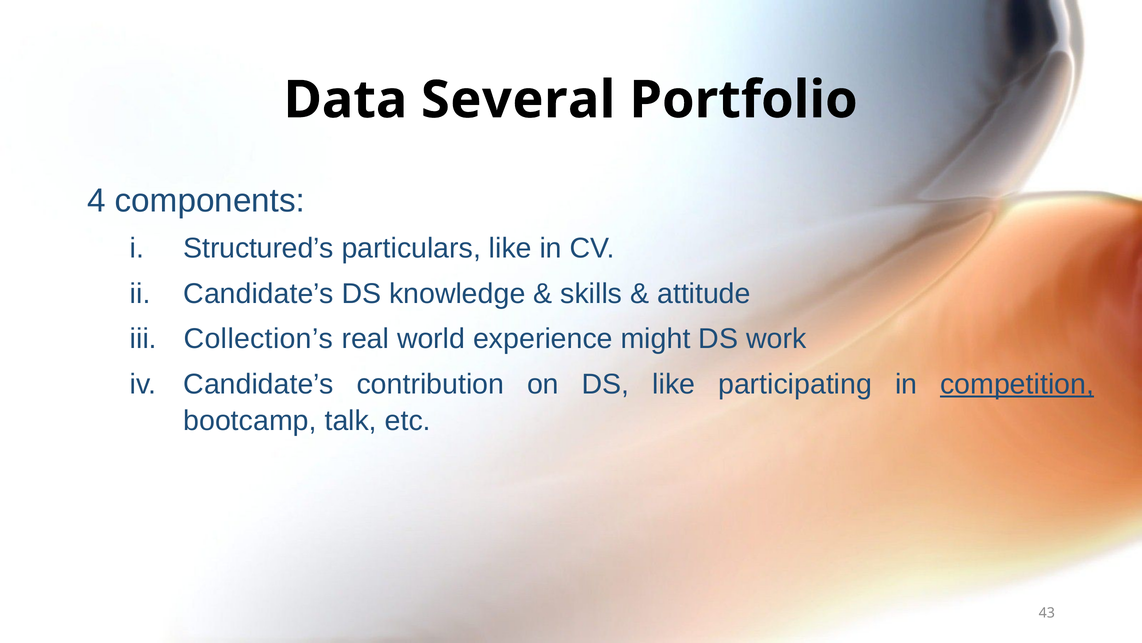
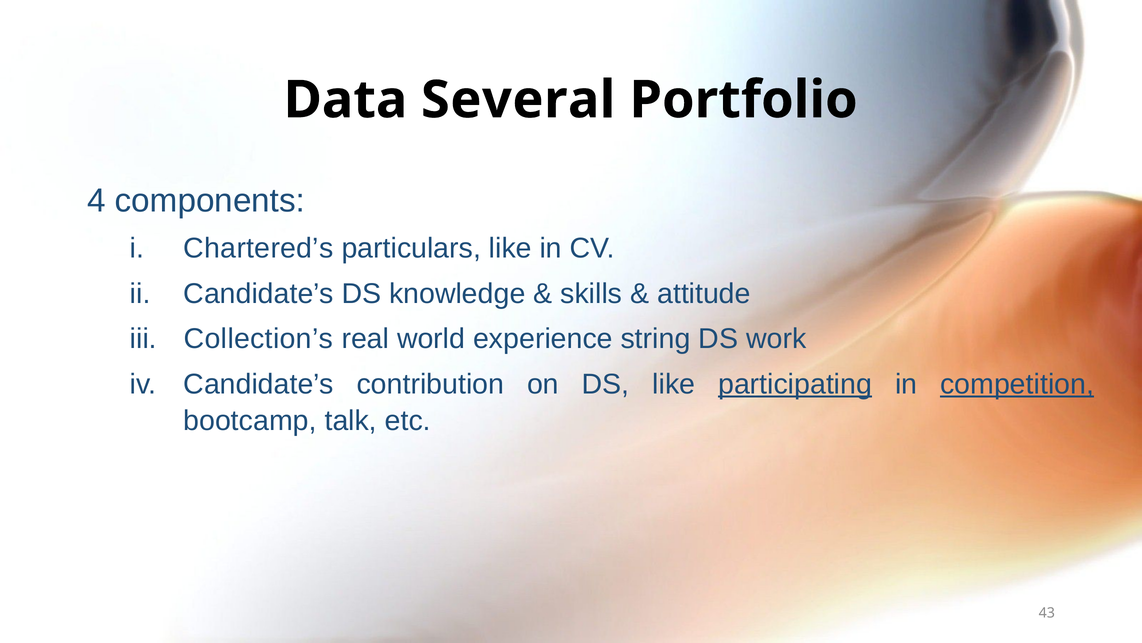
Structured’s: Structured’s -> Chartered’s (258, 248)
might: might -> string (656, 339)
participating underline: none -> present (795, 384)
